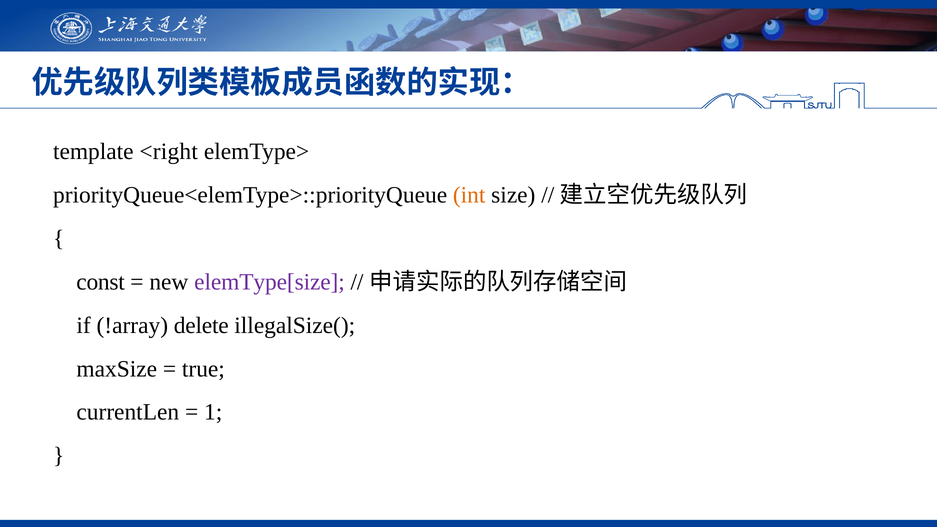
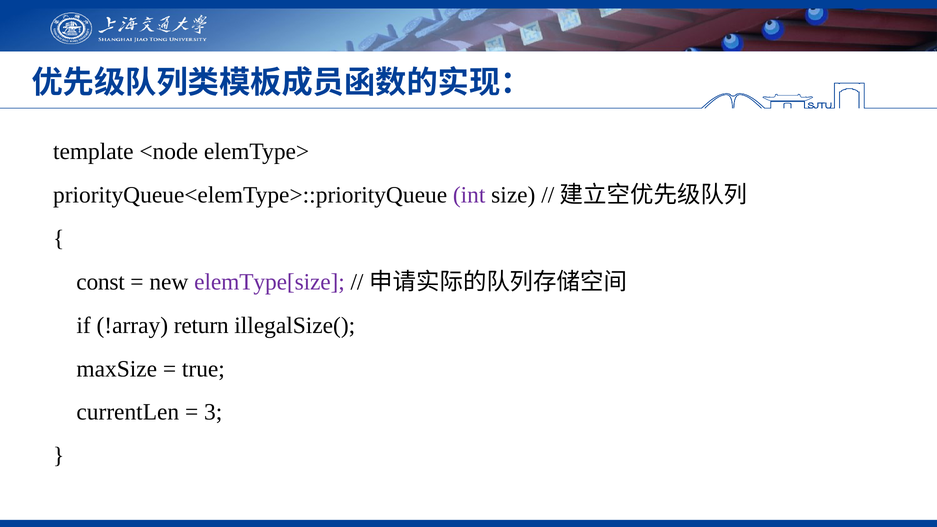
<right: <right -> <node (169, 151)
int colour: orange -> purple (469, 195)
delete: delete -> return (201, 325)
1: 1 -> 3 (213, 412)
